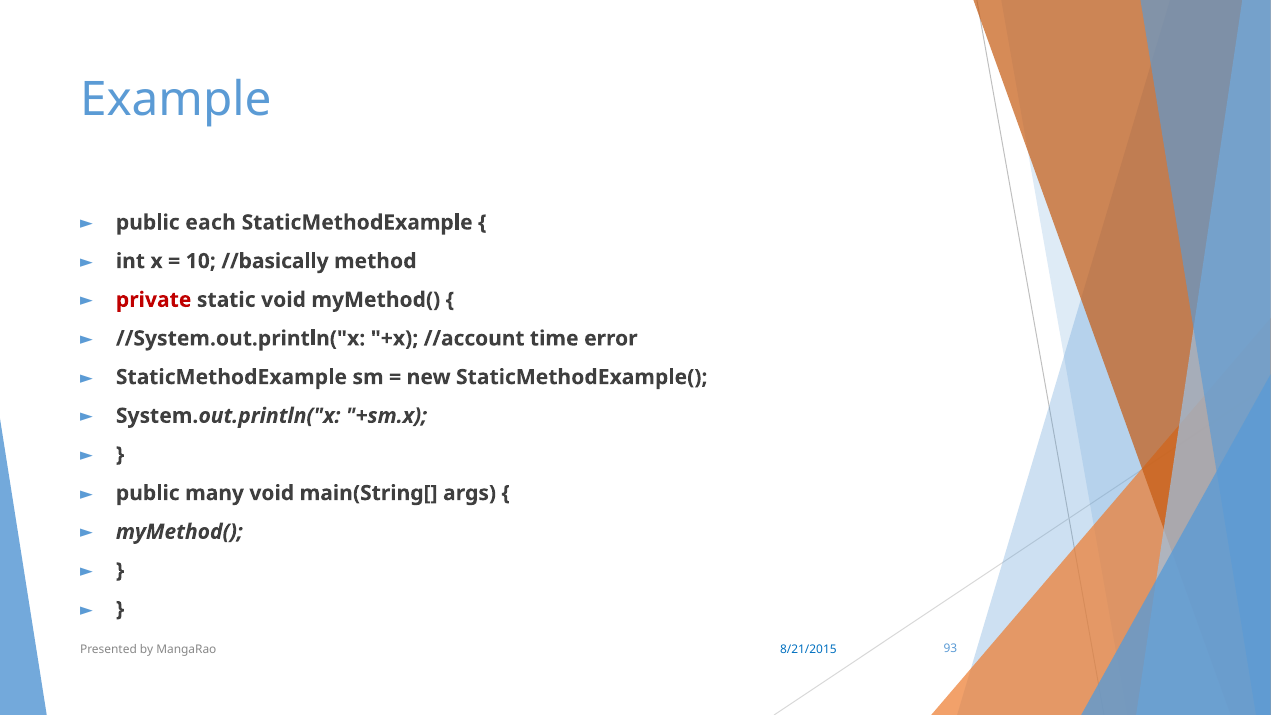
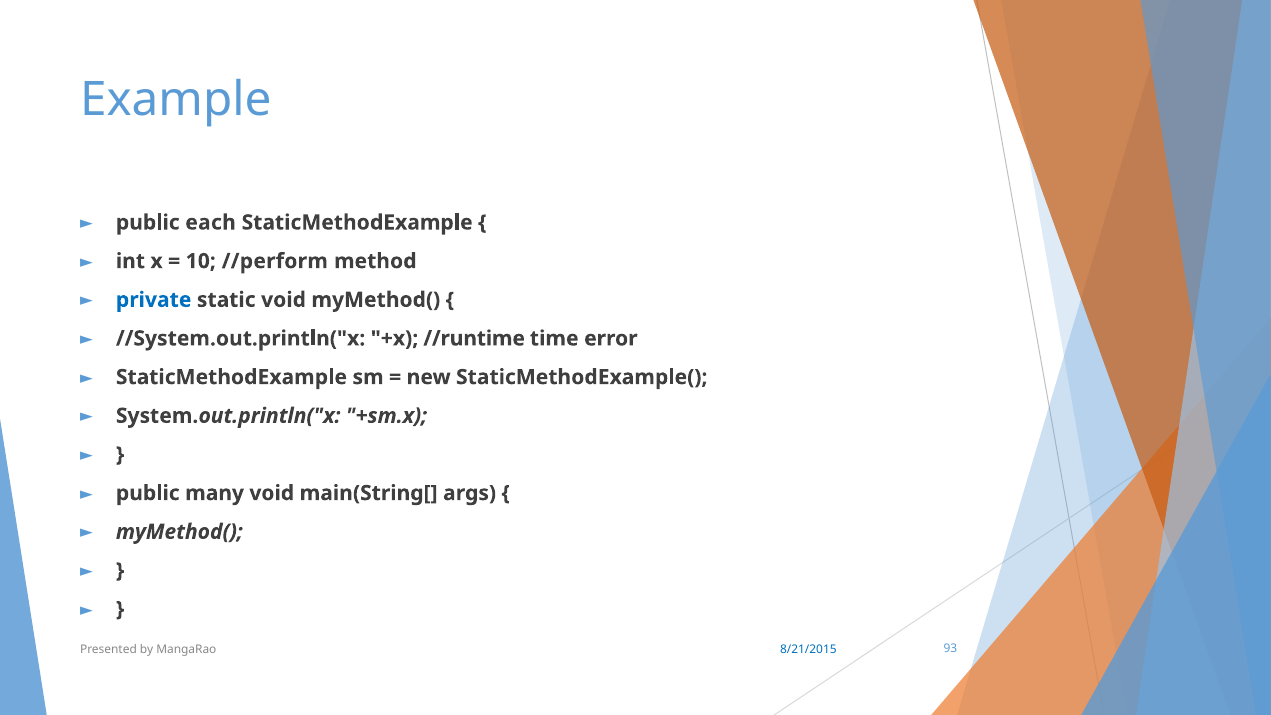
//basically: //basically -> //perform (275, 261)
private colour: red -> blue (154, 300)
//account: //account -> //runtime (474, 338)
